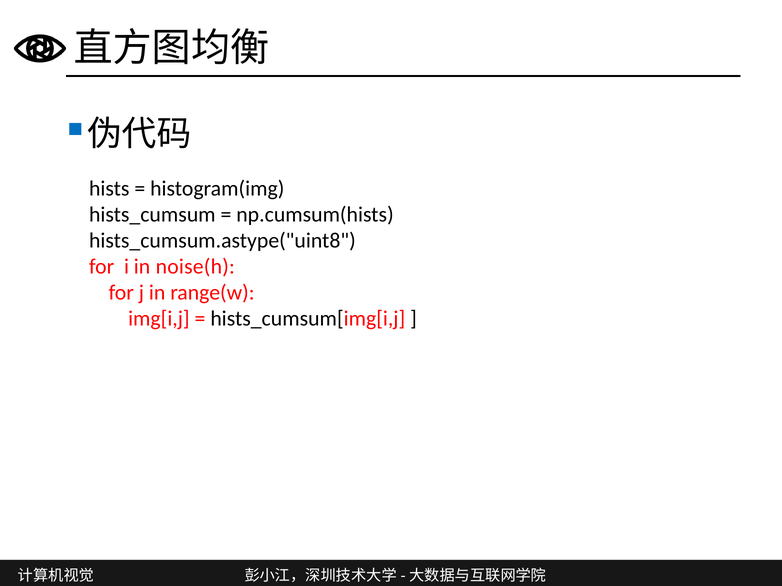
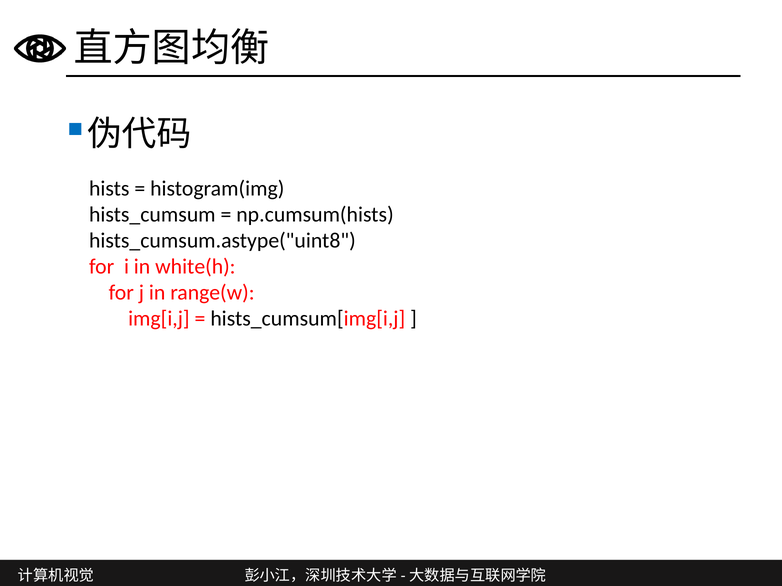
noise(h: noise(h -> white(h (195, 267)
